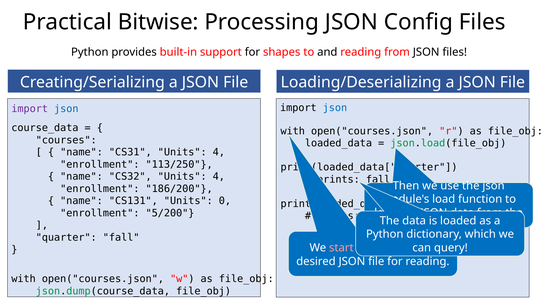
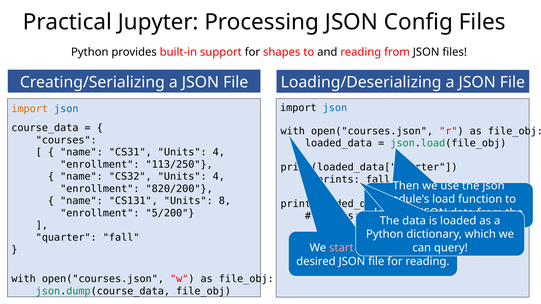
Bitwise: Bitwise -> Jupyter (158, 22)
import colour: purple -> orange (30, 109)
186/200: 186/200 -> 820/200 (179, 189)
0: 0 -> 8 (225, 201)
